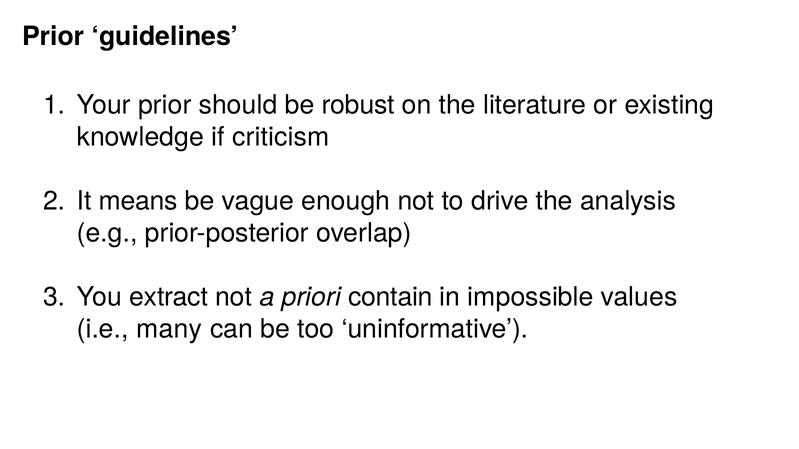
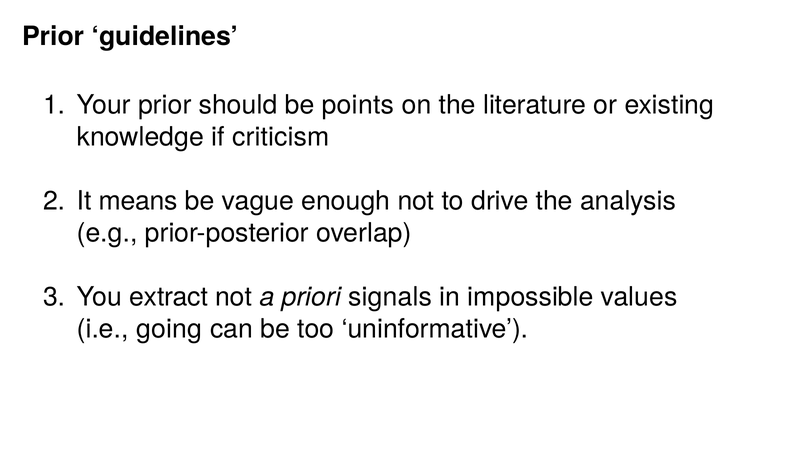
robust: robust -> points (358, 105)
contain: contain -> signals (390, 297)
many: many -> going (169, 329)
